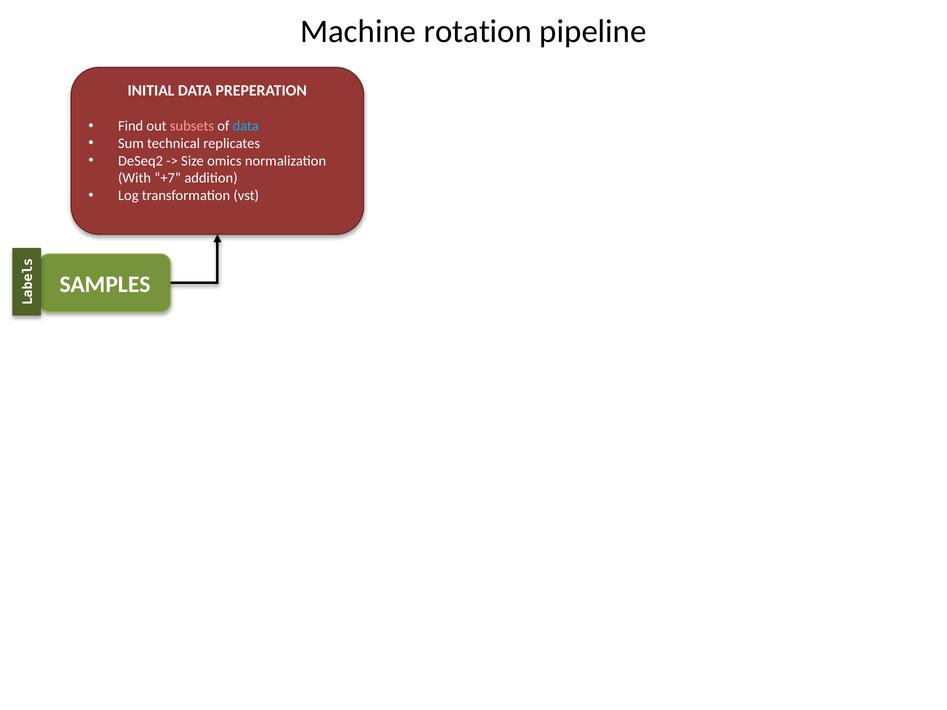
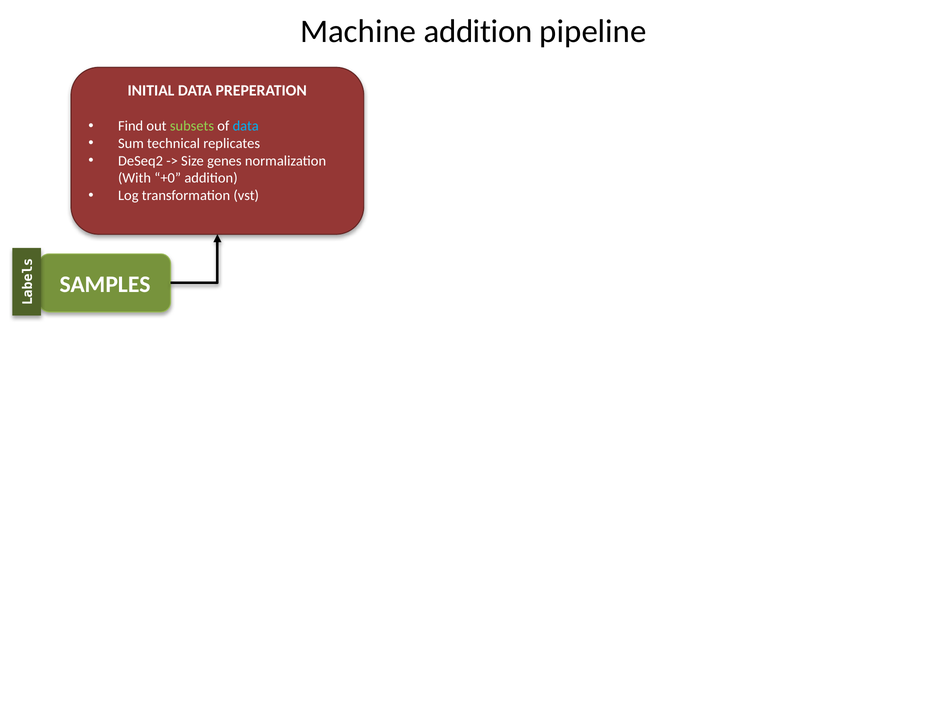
Machine rotation: rotation -> addition (478, 32)
subsets colour: pink -> light green (192, 126)
omics: omics -> genes (224, 161)
+7: +7 -> +0 (168, 178)
